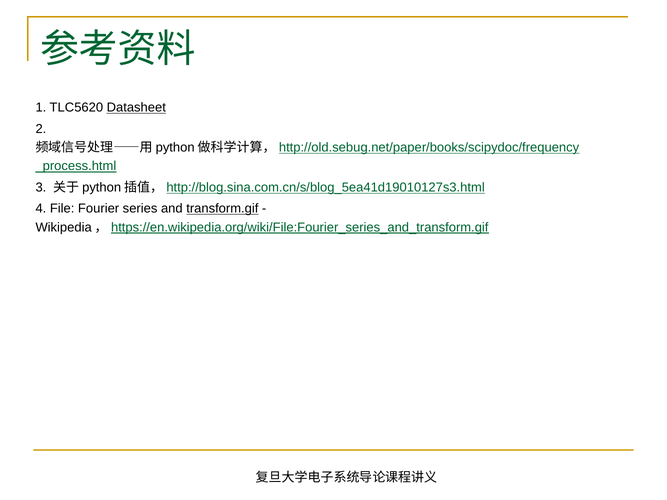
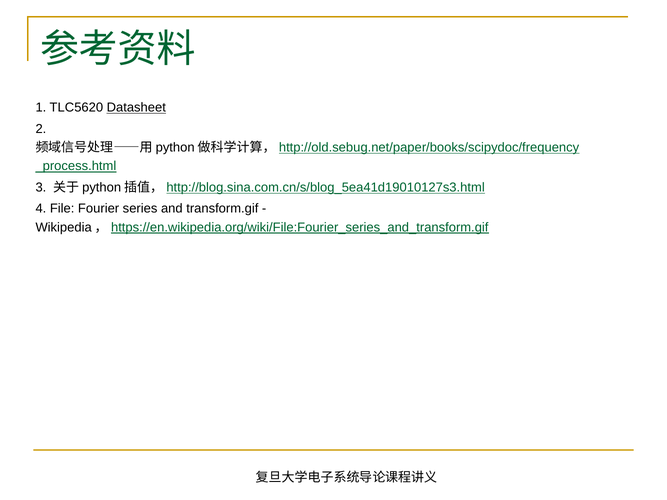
transform.gif underline: present -> none (222, 209)
